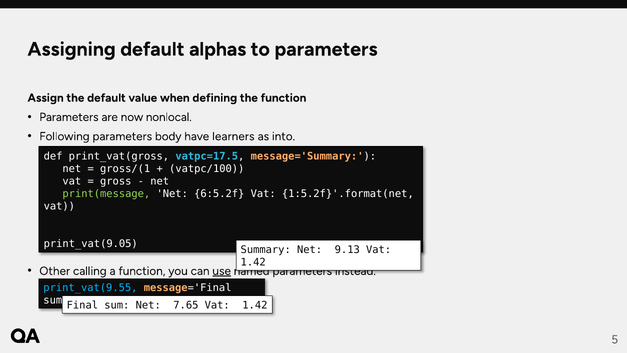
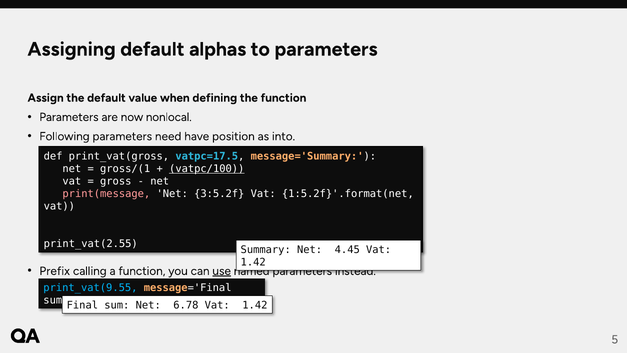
body: body -> need (168, 136)
learners: learners -> position (233, 136)
vatpc/100 underline: none -> present (207, 169)
print(message colour: light green -> pink (106, 194)
6:5.2f: 6:5.2f -> 3:5.2f (219, 194)
print_vat(9.05: print_vat(9.05 -> print_vat(2.55 (91, 244)
9.13: 9.13 -> 4.45 (347, 250)
Other: Other -> Prefix (55, 271)
7.65: 7.65 -> 6.78 (186, 305)
